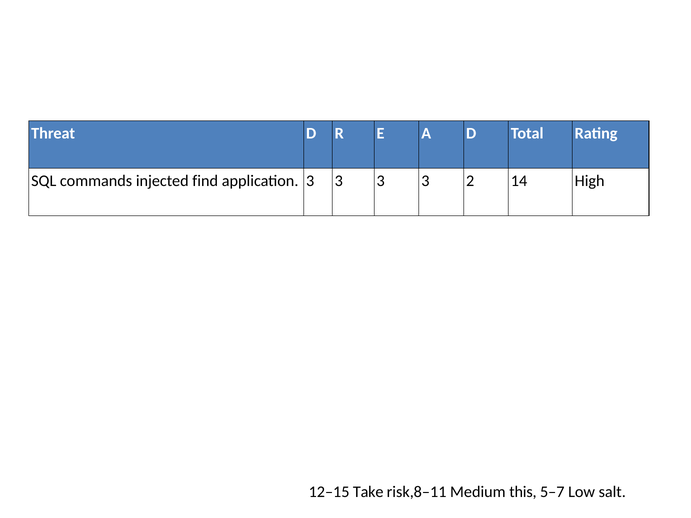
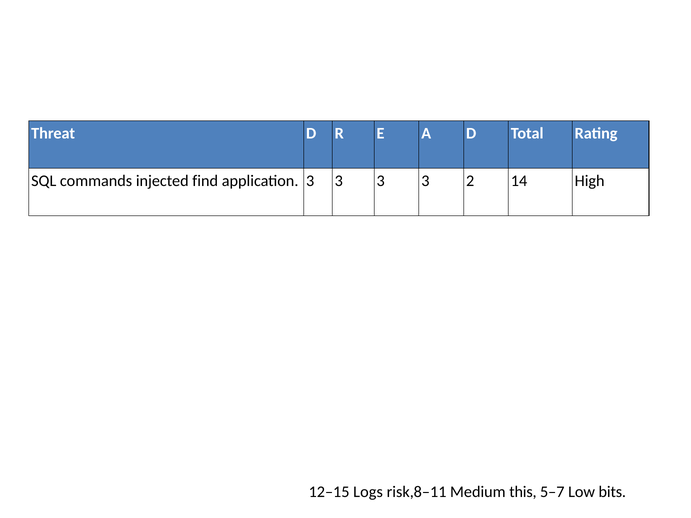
Take: Take -> Logs (368, 492)
salt: salt -> bits (612, 492)
